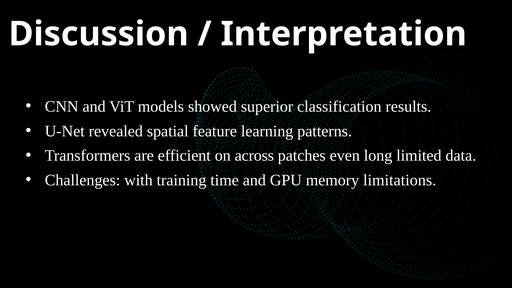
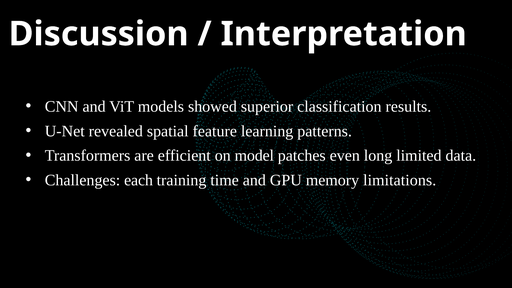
across: across -> model (254, 156)
with: with -> each (139, 180)
